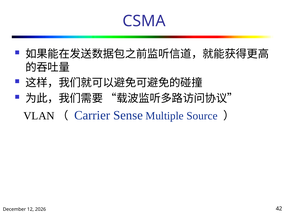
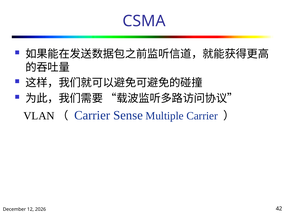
Multiple Source: Source -> Carrier (202, 116)
